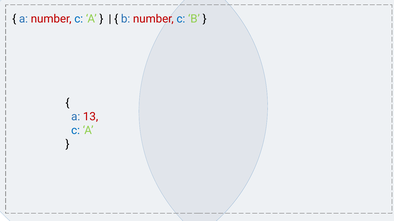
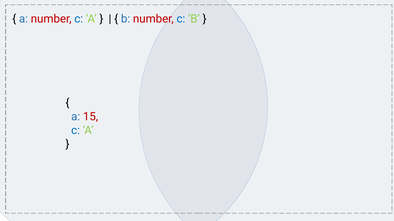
13: 13 -> 15 (91, 117)
